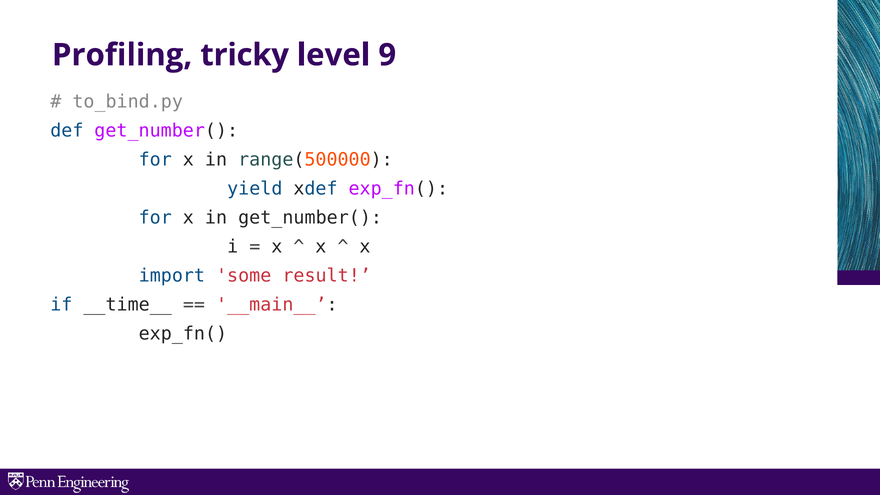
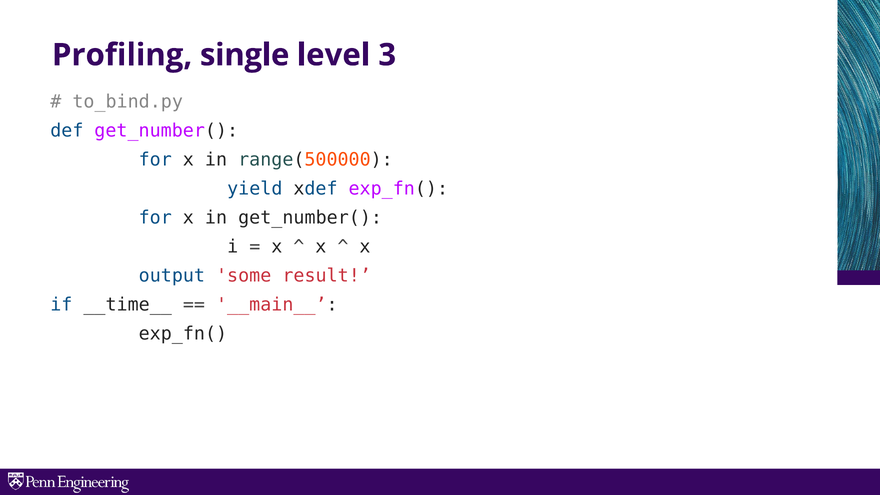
tricky: tricky -> single (245, 55)
9: 9 -> 3 (387, 55)
import: import -> output (172, 276)
